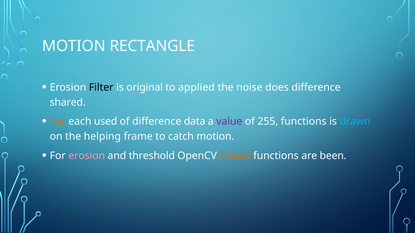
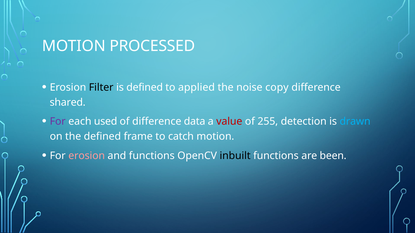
RECTANGLE: RECTANGLE -> PROCESSED (152, 46)
is original: original -> defined (145, 88)
does: does -> copy (277, 88)
For colour: orange -> purple (58, 122)
value colour: purple -> red (229, 122)
255 functions: functions -> detection (304, 122)
the helping: helping -> defined (102, 137)
and threshold: threshold -> functions (152, 156)
inbuilt colour: orange -> black (235, 156)
